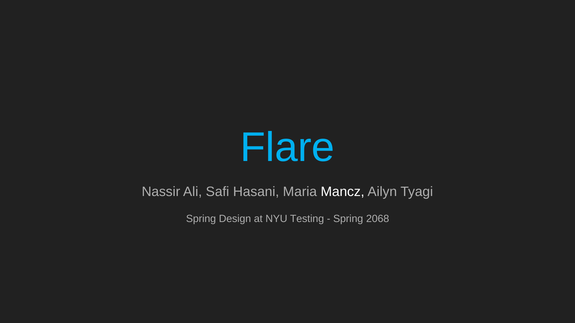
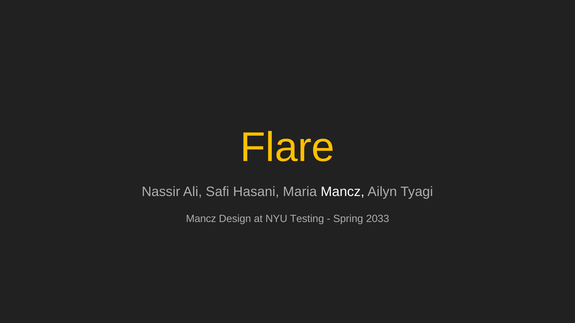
Flare colour: light blue -> yellow (287, 148)
Spring: Spring -> Mancz (201, 219)
2068: 2068 -> 2033 (378, 219)
